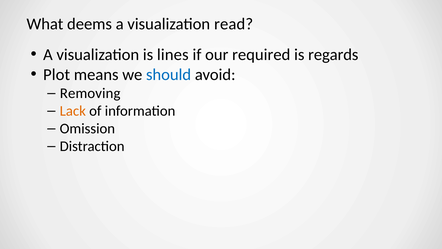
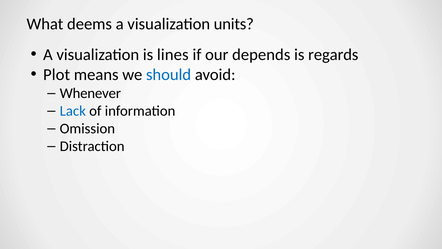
read: read -> units (234, 24)
required: required -> depends (261, 55)
Removing: Removing -> Whenever (90, 93)
Lack colour: orange -> blue (73, 111)
